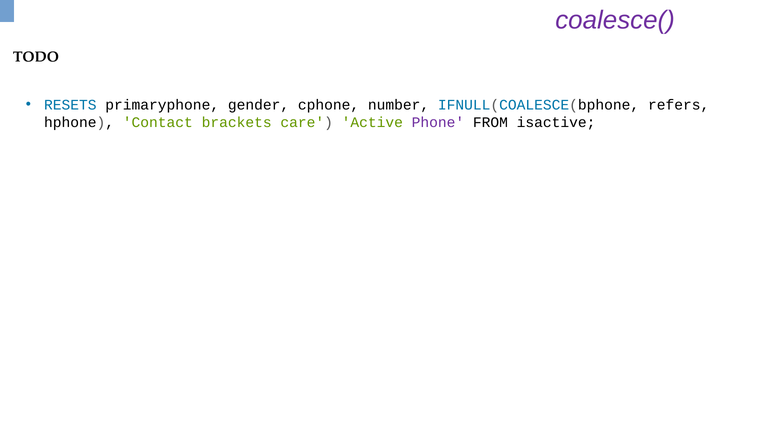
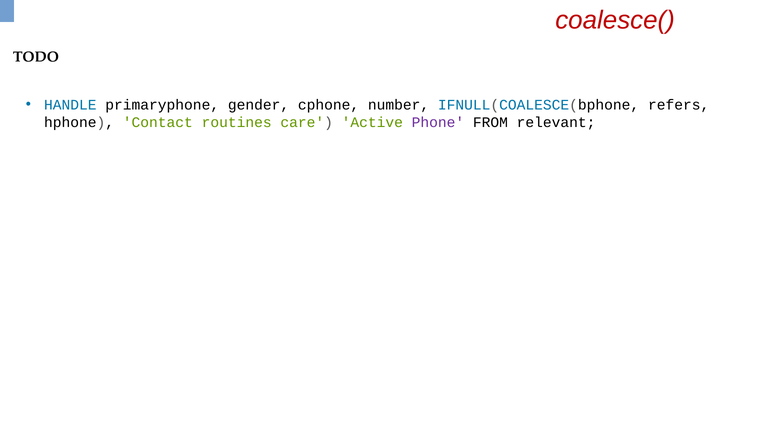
coalesce( colour: purple -> red (615, 20)
RESETS: RESETS -> HANDLE (70, 105)
brackets: brackets -> routines (237, 123)
isactive: isactive -> relevant (556, 123)
